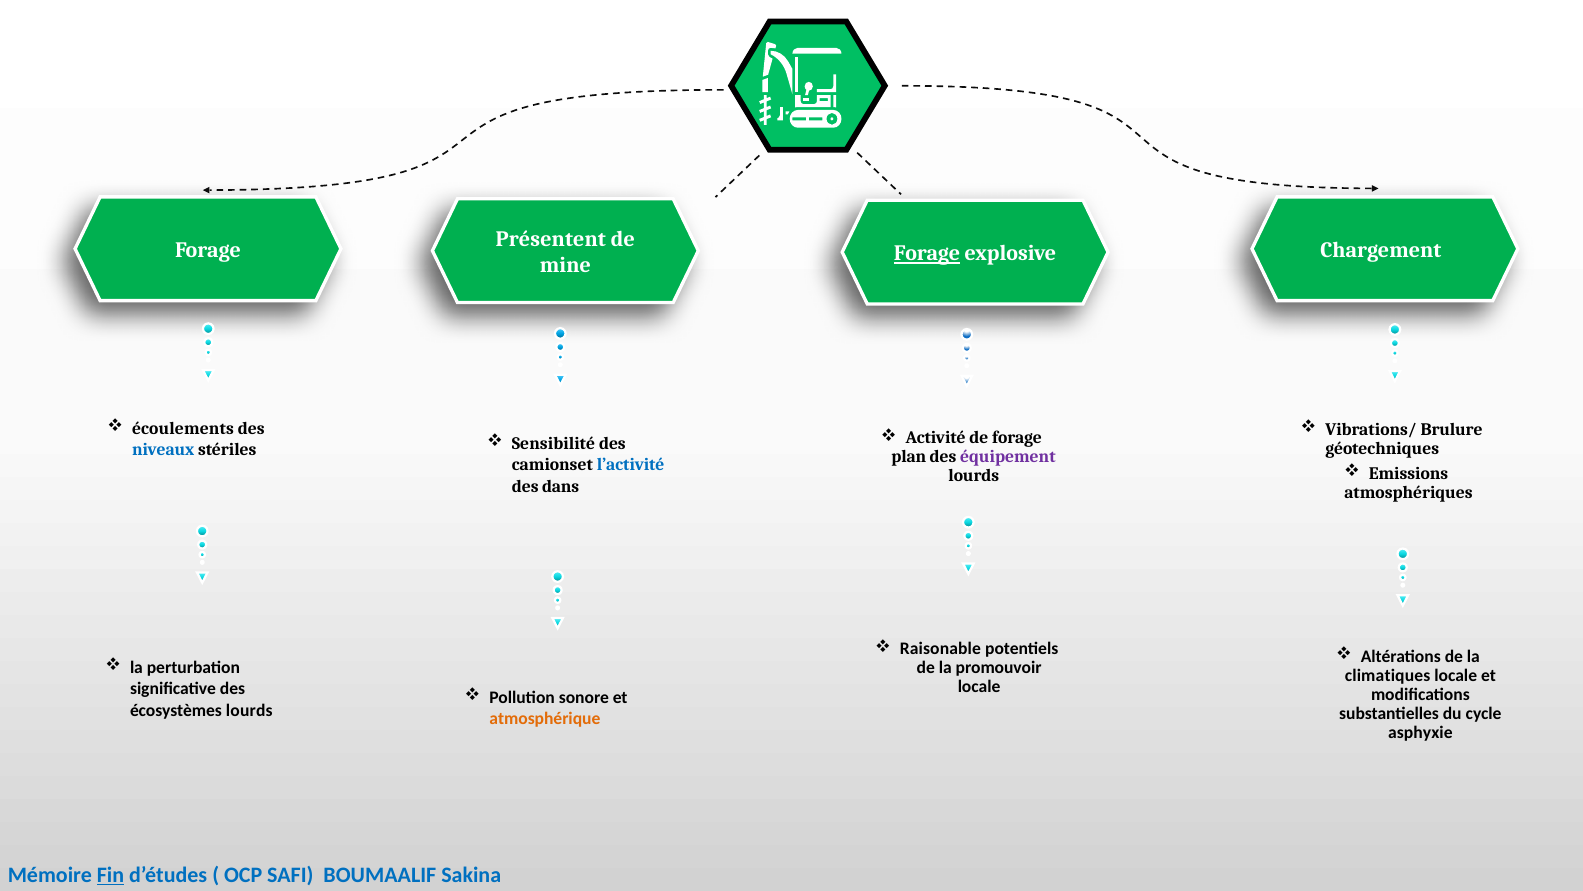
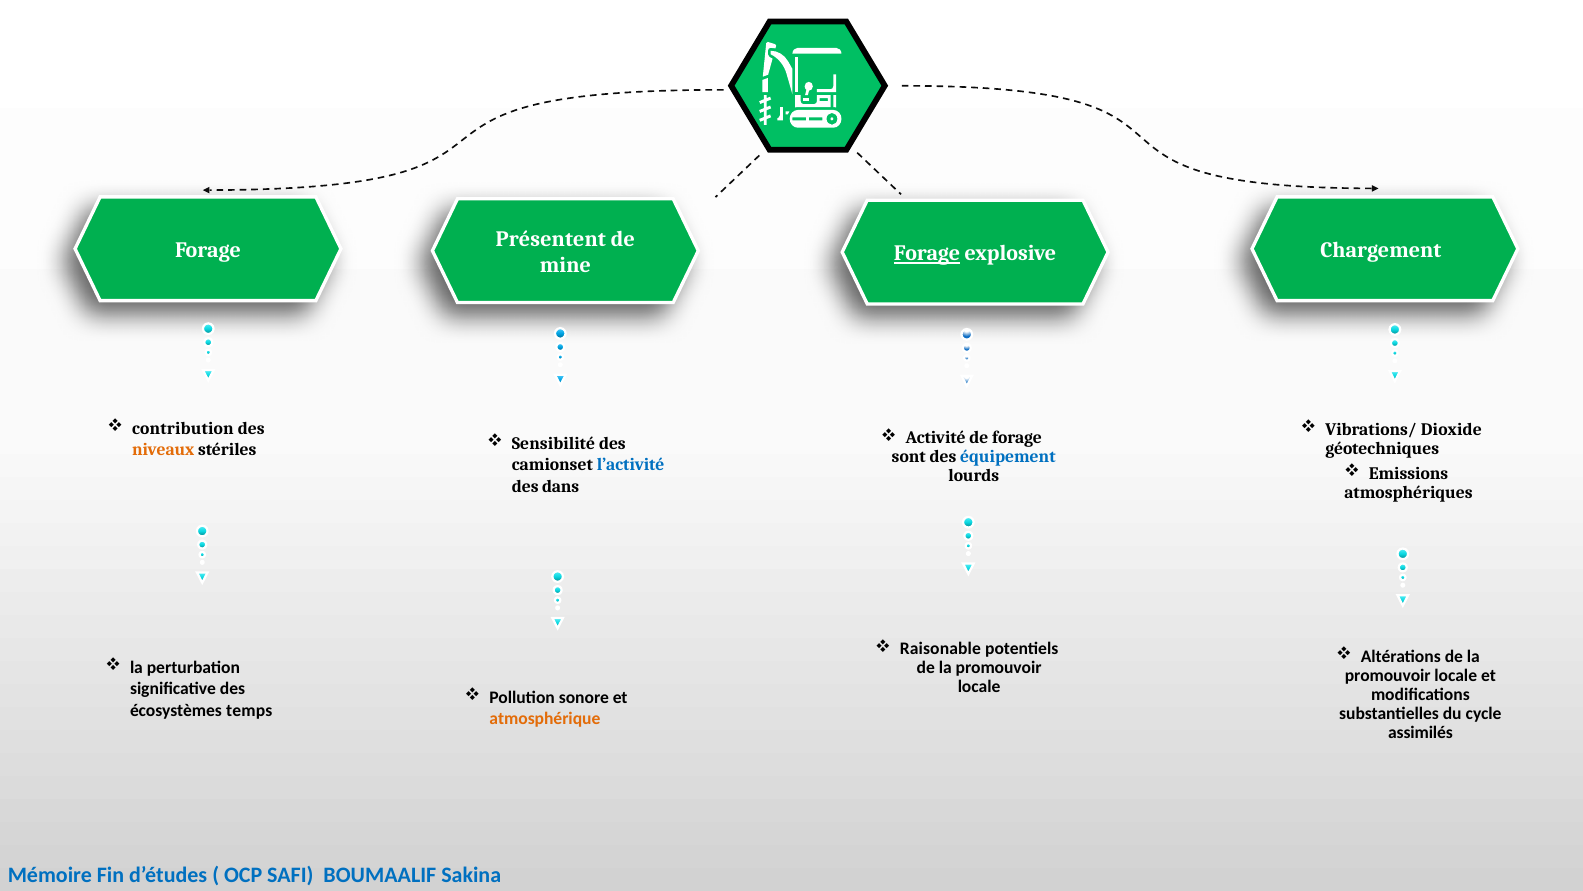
écoulements: écoulements -> contribution (183, 428)
Brulure: Brulure -> Dioxide (1451, 429)
niveaux colour: blue -> orange (163, 449)
plan: plan -> sont (909, 457)
équipement colour: purple -> blue (1008, 457)
climatiques: climatiques -> promouvoir (1388, 675)
écosystèmes lourds: lourds -> temps (249, 710)
asphyxie: asphyxie -> assimilés (1420, 732)
Fin underline: present -> none (110, 874)
